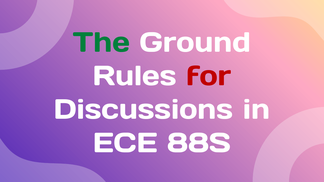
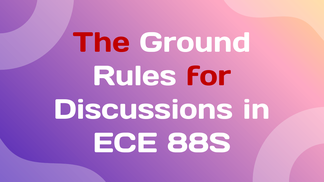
The colour: green -> red (101, 43)
